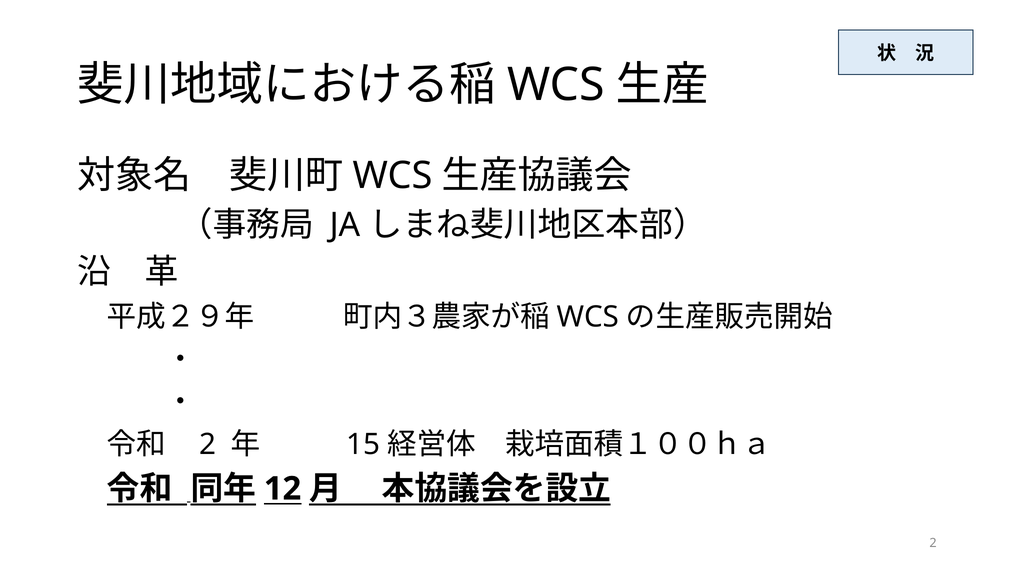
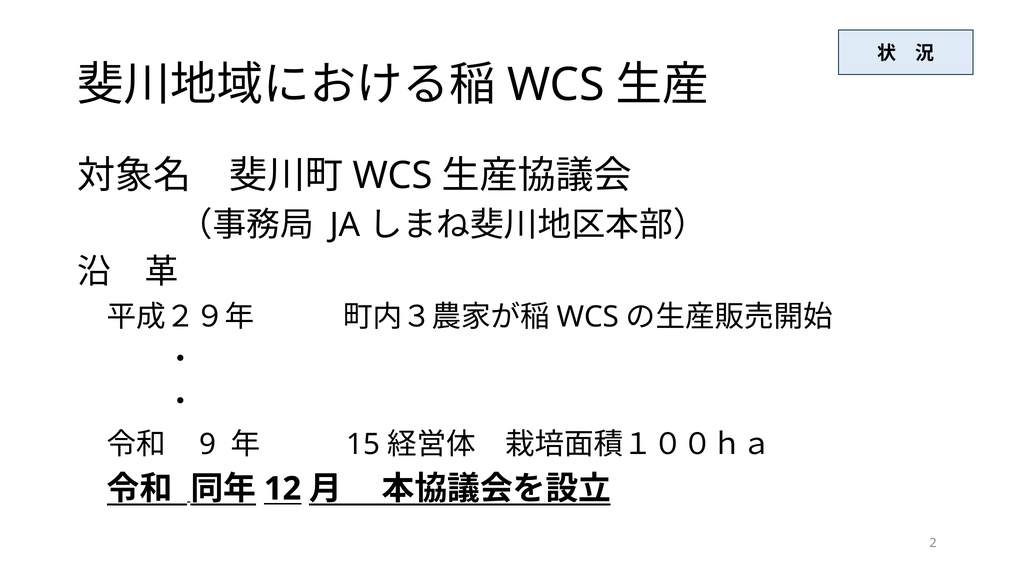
2: 2 -> 9 (208, 445)
